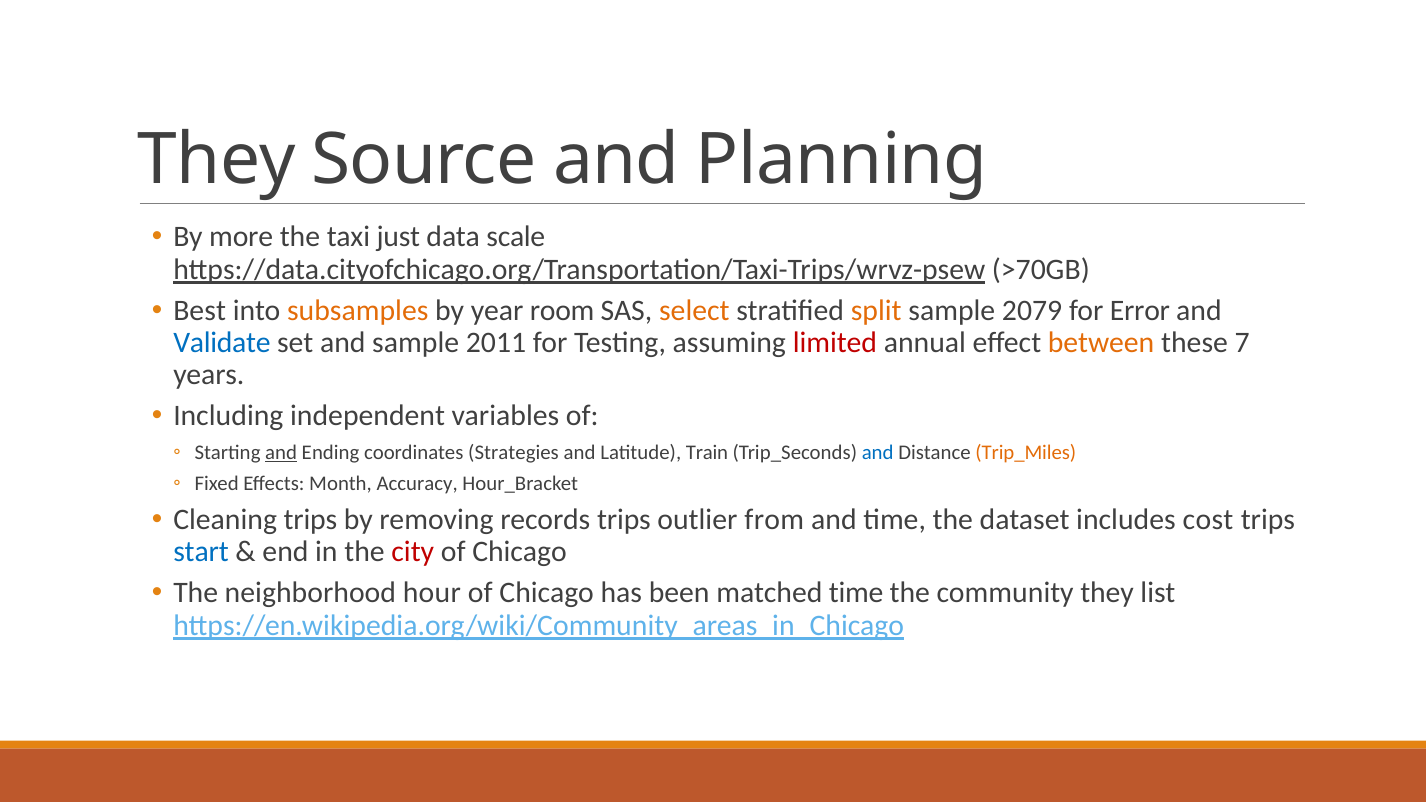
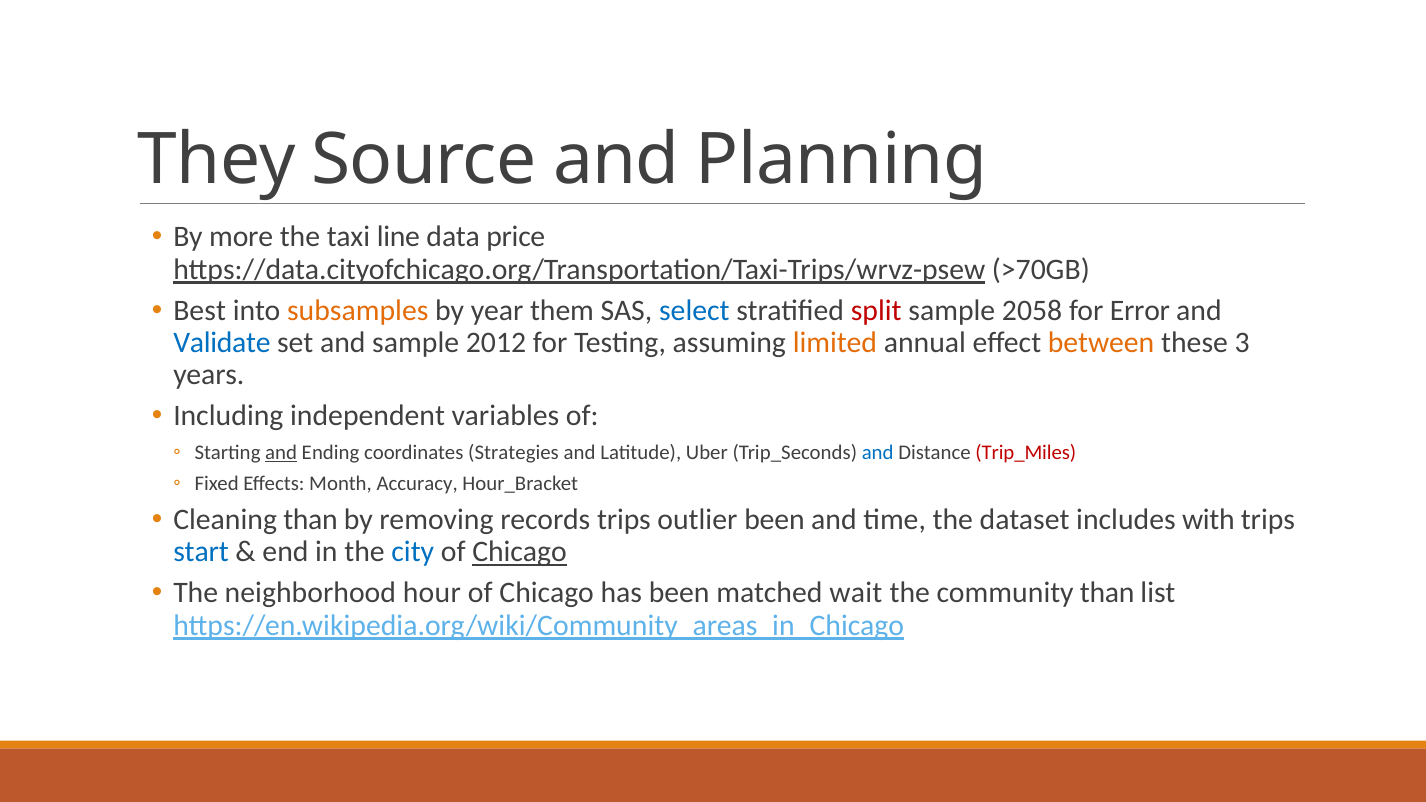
just: just -> line (398, 237)
scale: scale -> price (516, 237)
room: room -> them (562, 311)
select colour: orange -> blue (694, 311)
split colour: orange -> red (876, 311)
2079: 2079 -> 2058 (1032, 311)
2011: 2011 -> 2012 (496, 343)
limited colour: red -> orange (835, 343)
7: 7 -> 3 (1242, 343)
Train: Train -> Uber (707, 452)
Trip_Miles colour: orange -> red (1026, 452)
Cleaning trips: trips -> than (311, 520)
outlier from: from -> been (774, 520)
cost: cost -> with (1208, 520)
city colour: red -> blue (413, 552)
Chicago underline: none -> present (520, 552)
matched time: time -> wait (856, 593)
community they: they -> than (1107, 593)
